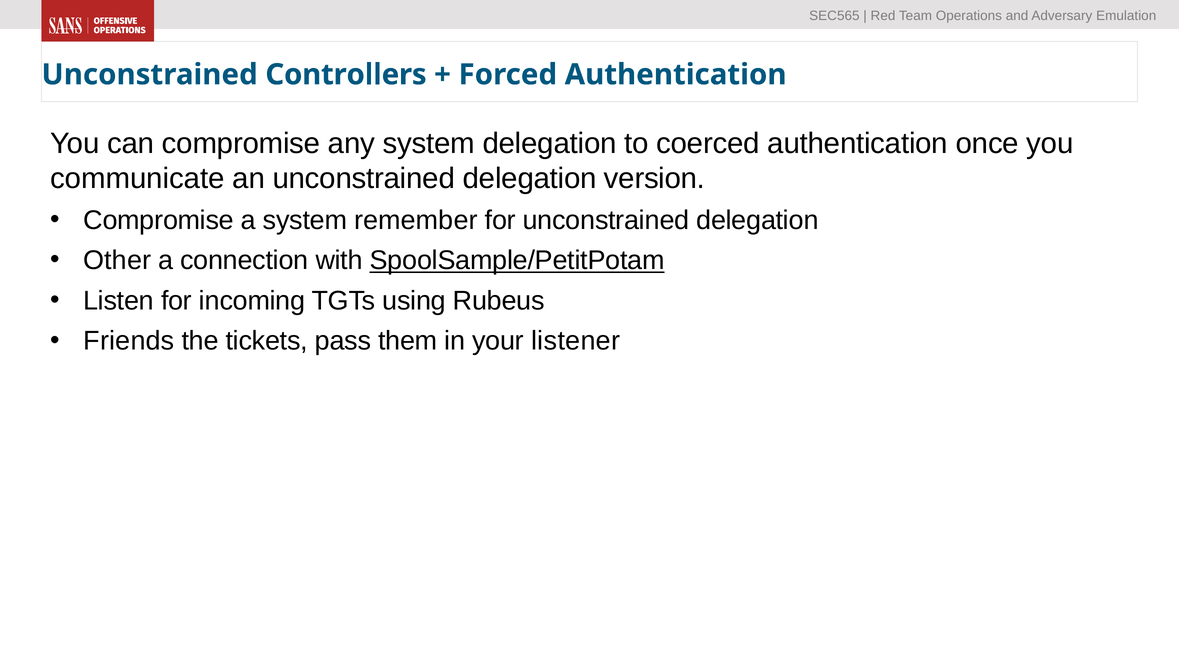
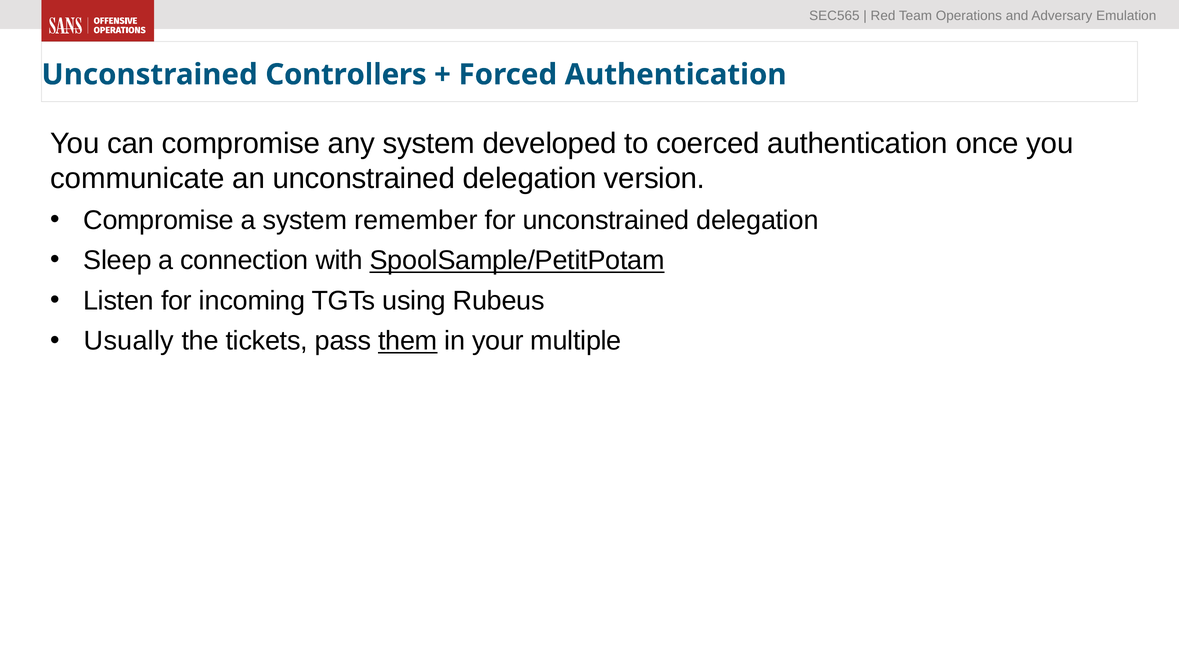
system delegation: delegation -> developed (550, 143)
Other: Other -> Sleep (117, 261)
Friends: Friends -> Usually (129, 341)
them underline: none -> present (408, 341)
listener: listener -> multiple (576, 341)
